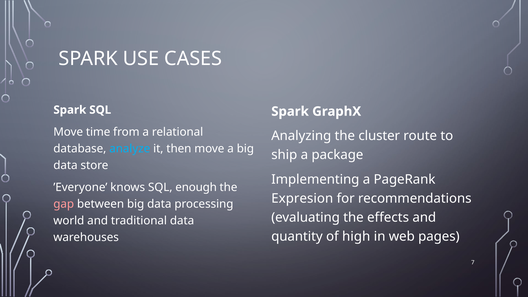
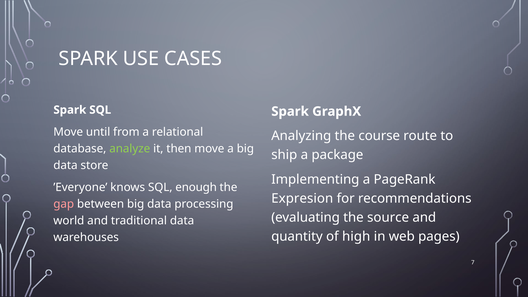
time: time -> until (98, 132)
cluster: cluster -> course (379, 136)
analyze colour: light blue -> light green (130, 149)
effects: effects -> source (388, 217)
